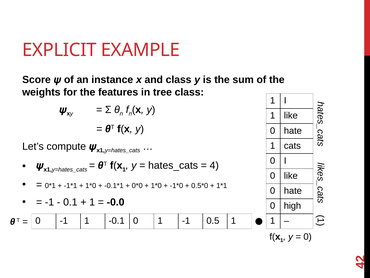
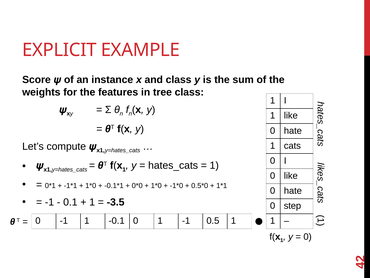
4: 4 -> 1 (214, 165)
-0.0: -0.0 -> -3.5 (116, 202)
high: high -> step (292, 205)
